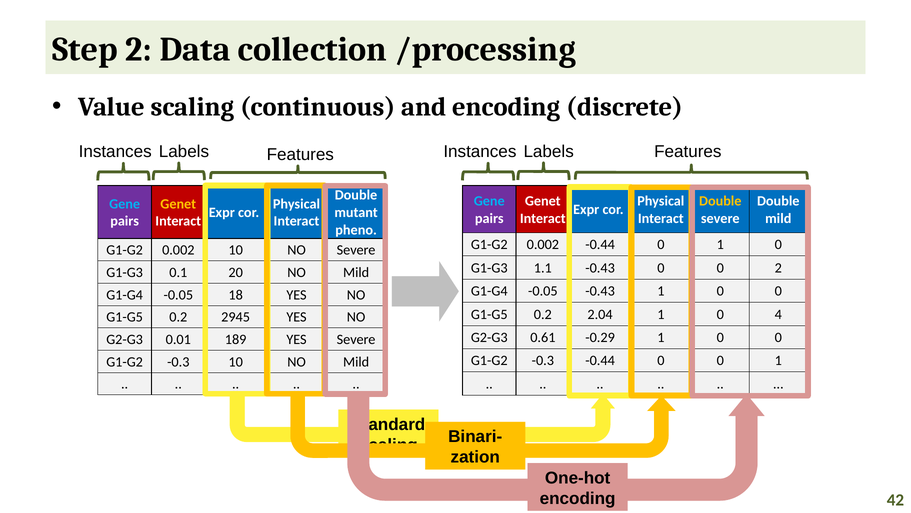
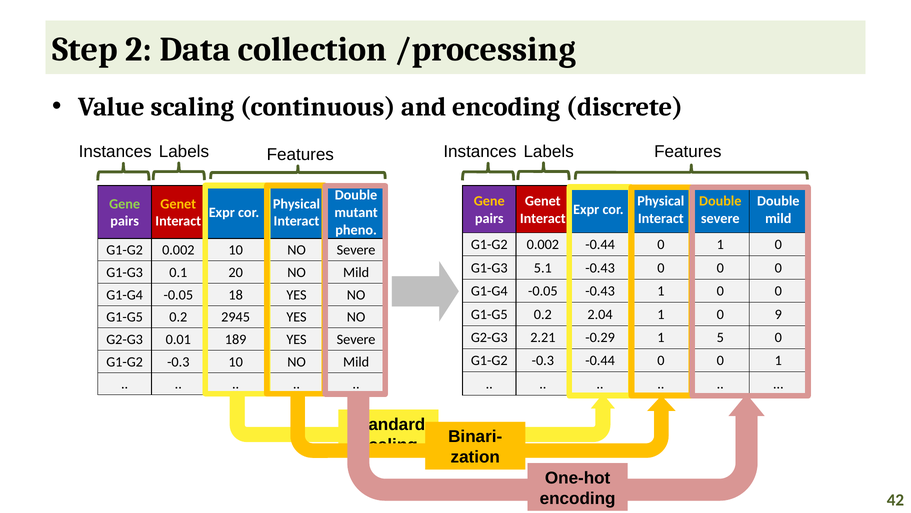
Gene colour: light blue -> yellow (489, 201)
Gene colour: light blue -> light green (125, 204)
1.1: 1.1 -> 5.1 (543, 268)
0 0 2: 2 -> 0 (778, 268)
4: 4 -> 9 (778, 314)
0.61: 0.61 -> 2.21 (543, 337)
-0.29 1 0: 0 -> 5 (720, 337)
